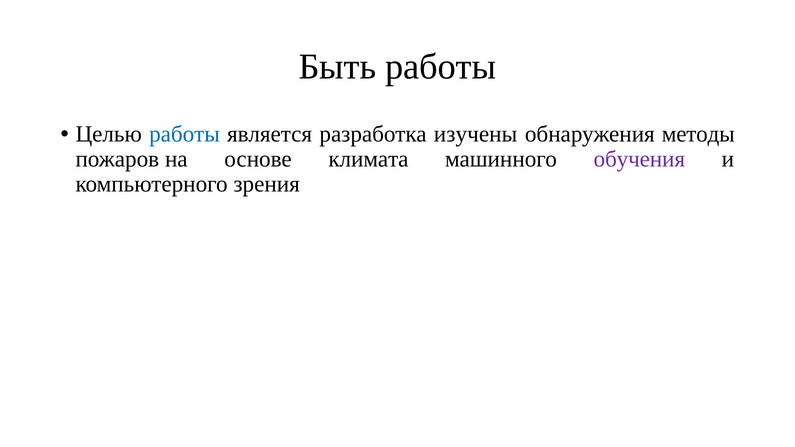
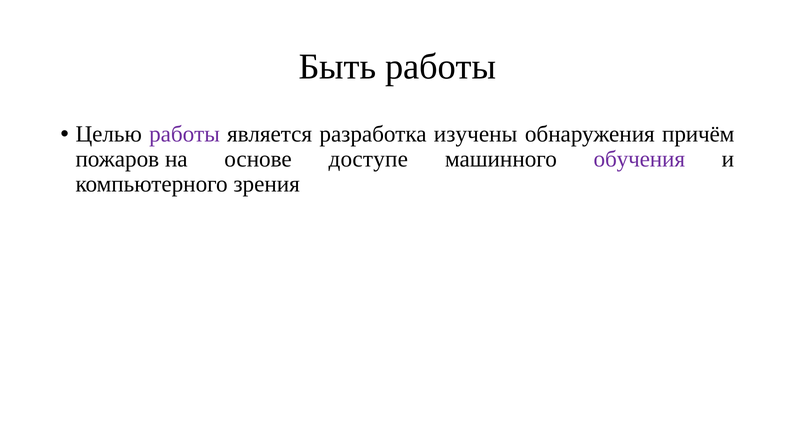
работы colour: blue -> purple (185, 134)
методы: методы -> причём (698, 134)
климата: климата -> доступе (368, 159)
